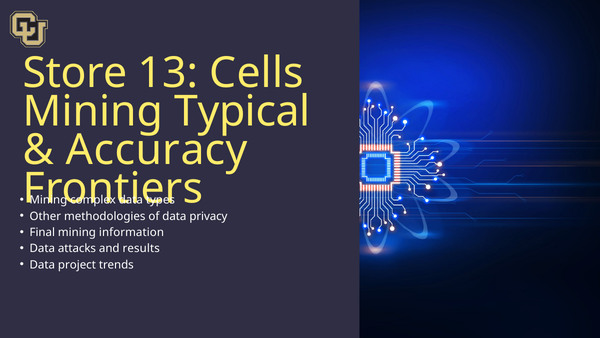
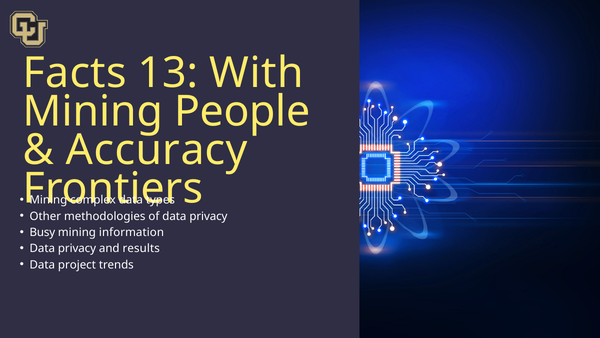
Store: Store -> Facts (75, 73)
Cells: Cells -> With (256, 73)
Typical: Typical -> People (242, 111)
Final: Final -> Busy (42, 232)
attacks: attacks -> privacy (77, 248)
